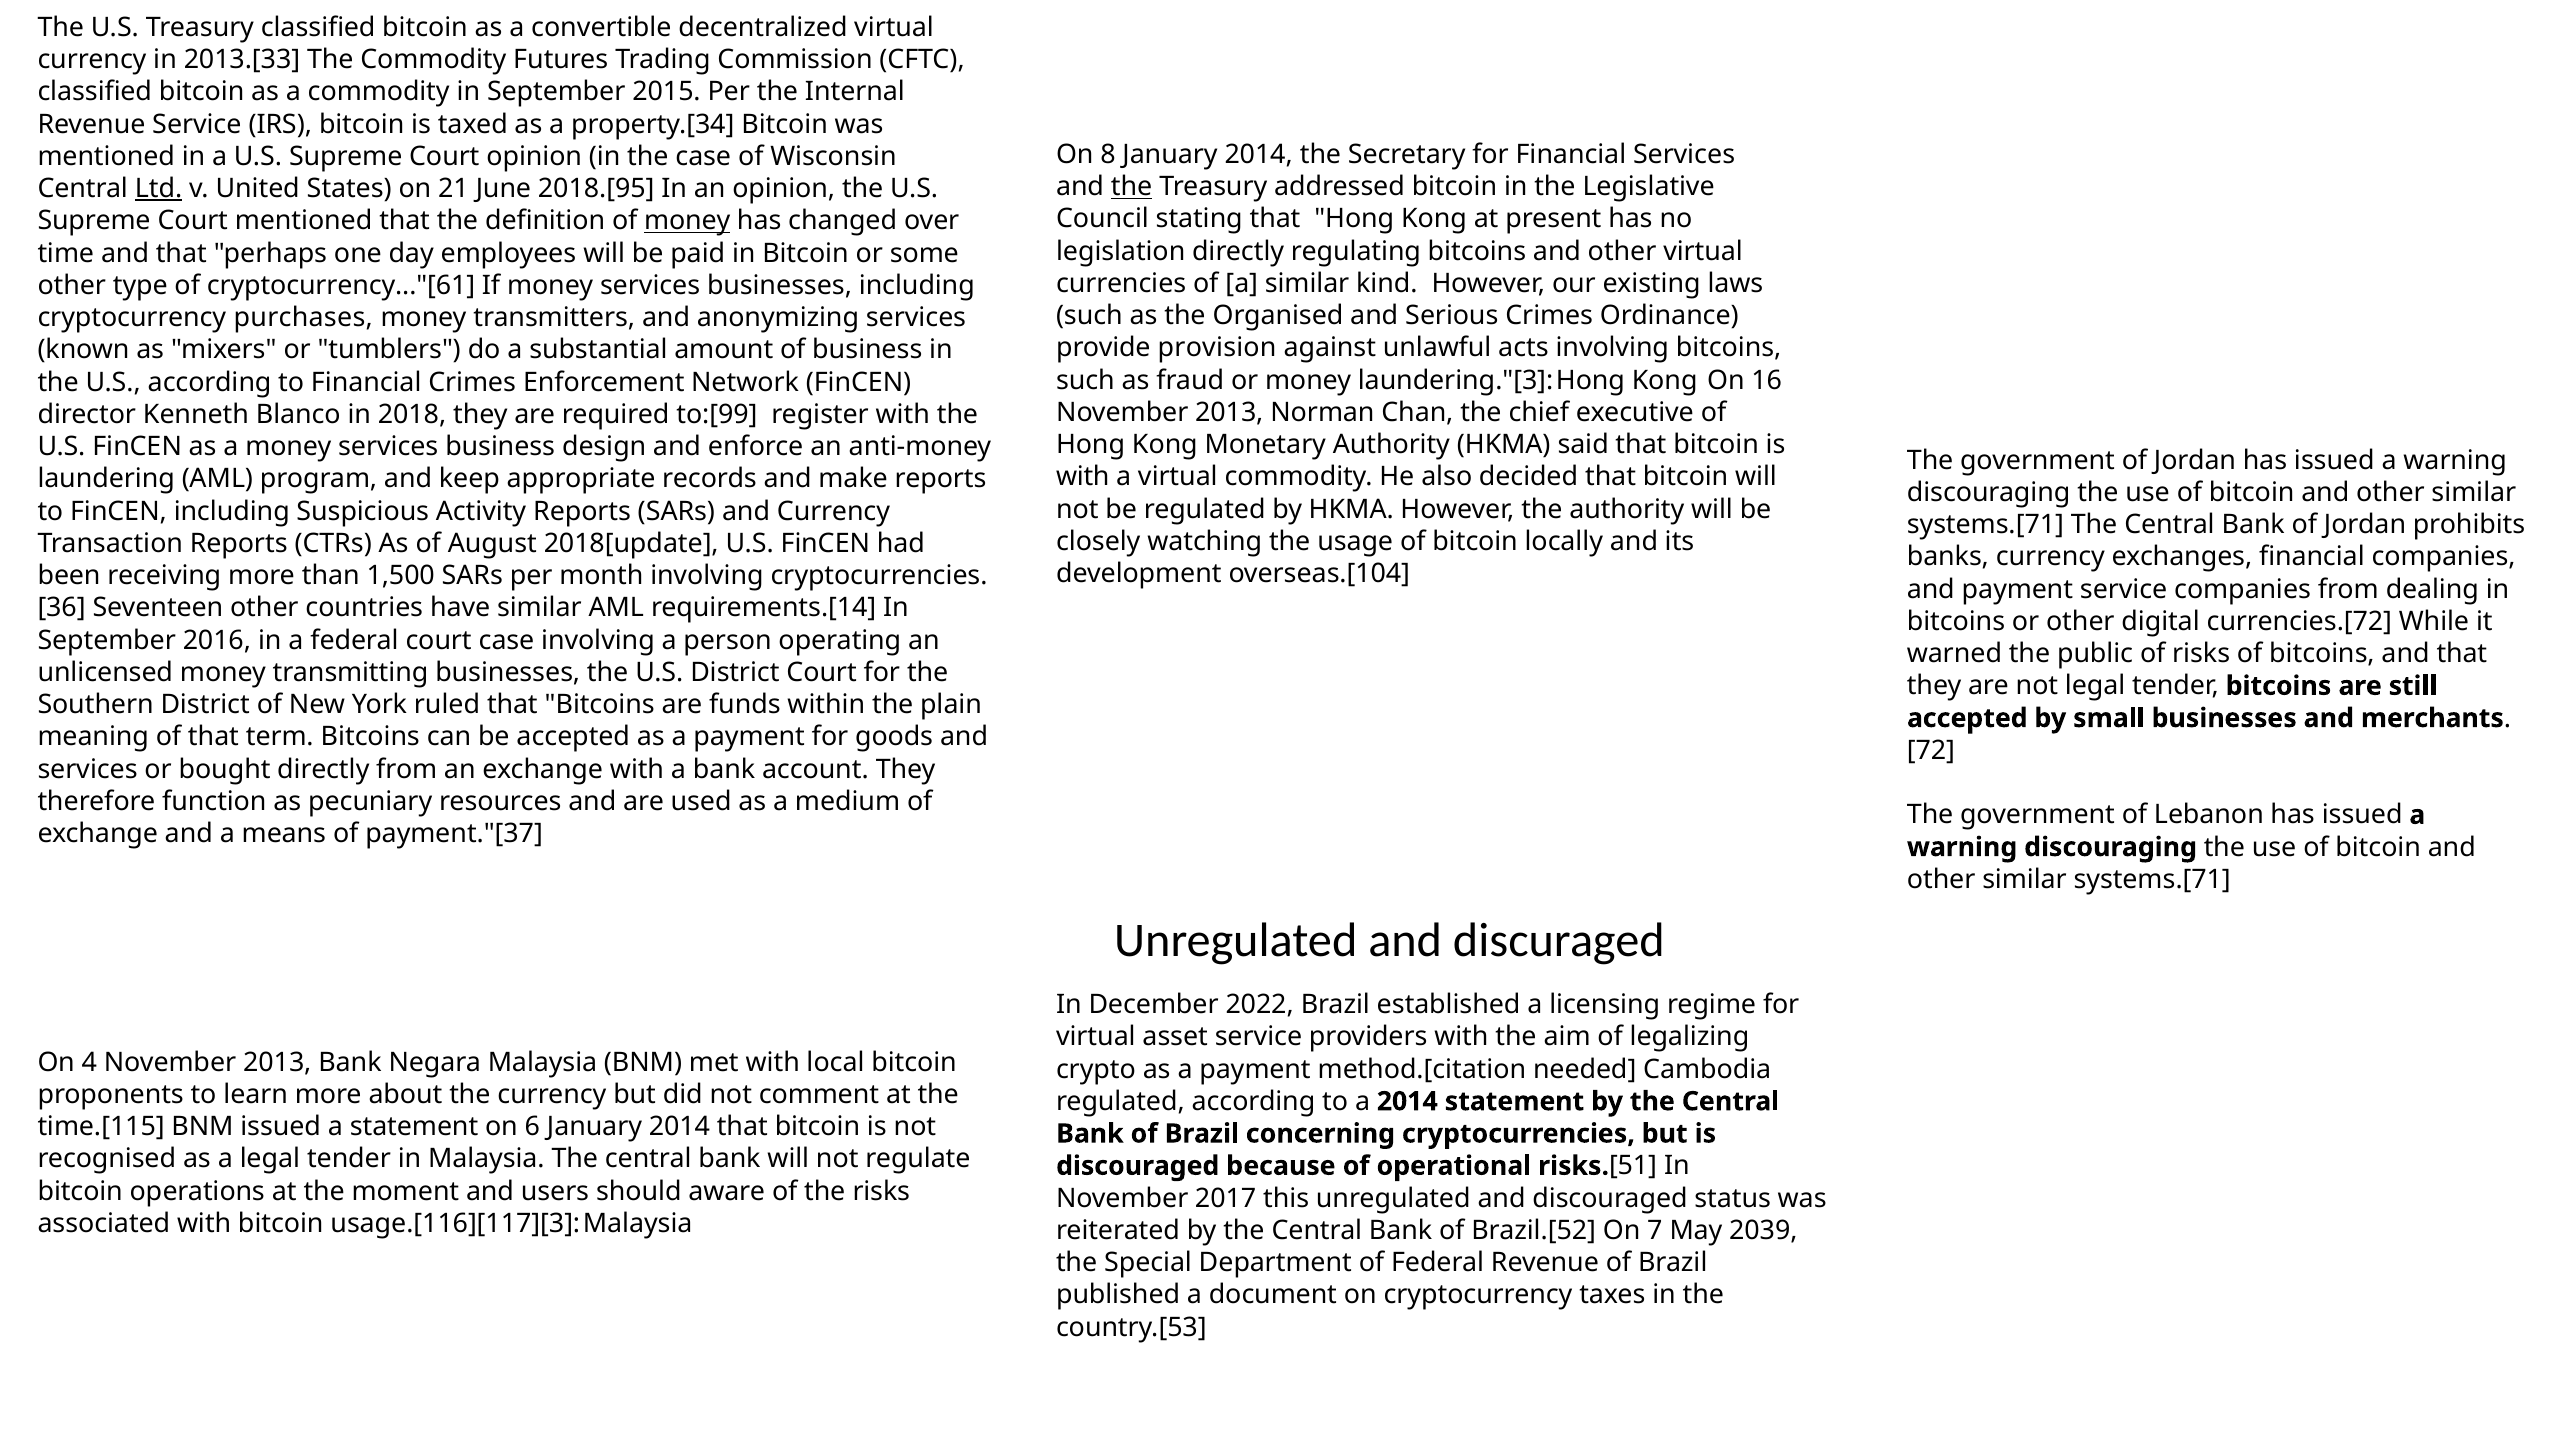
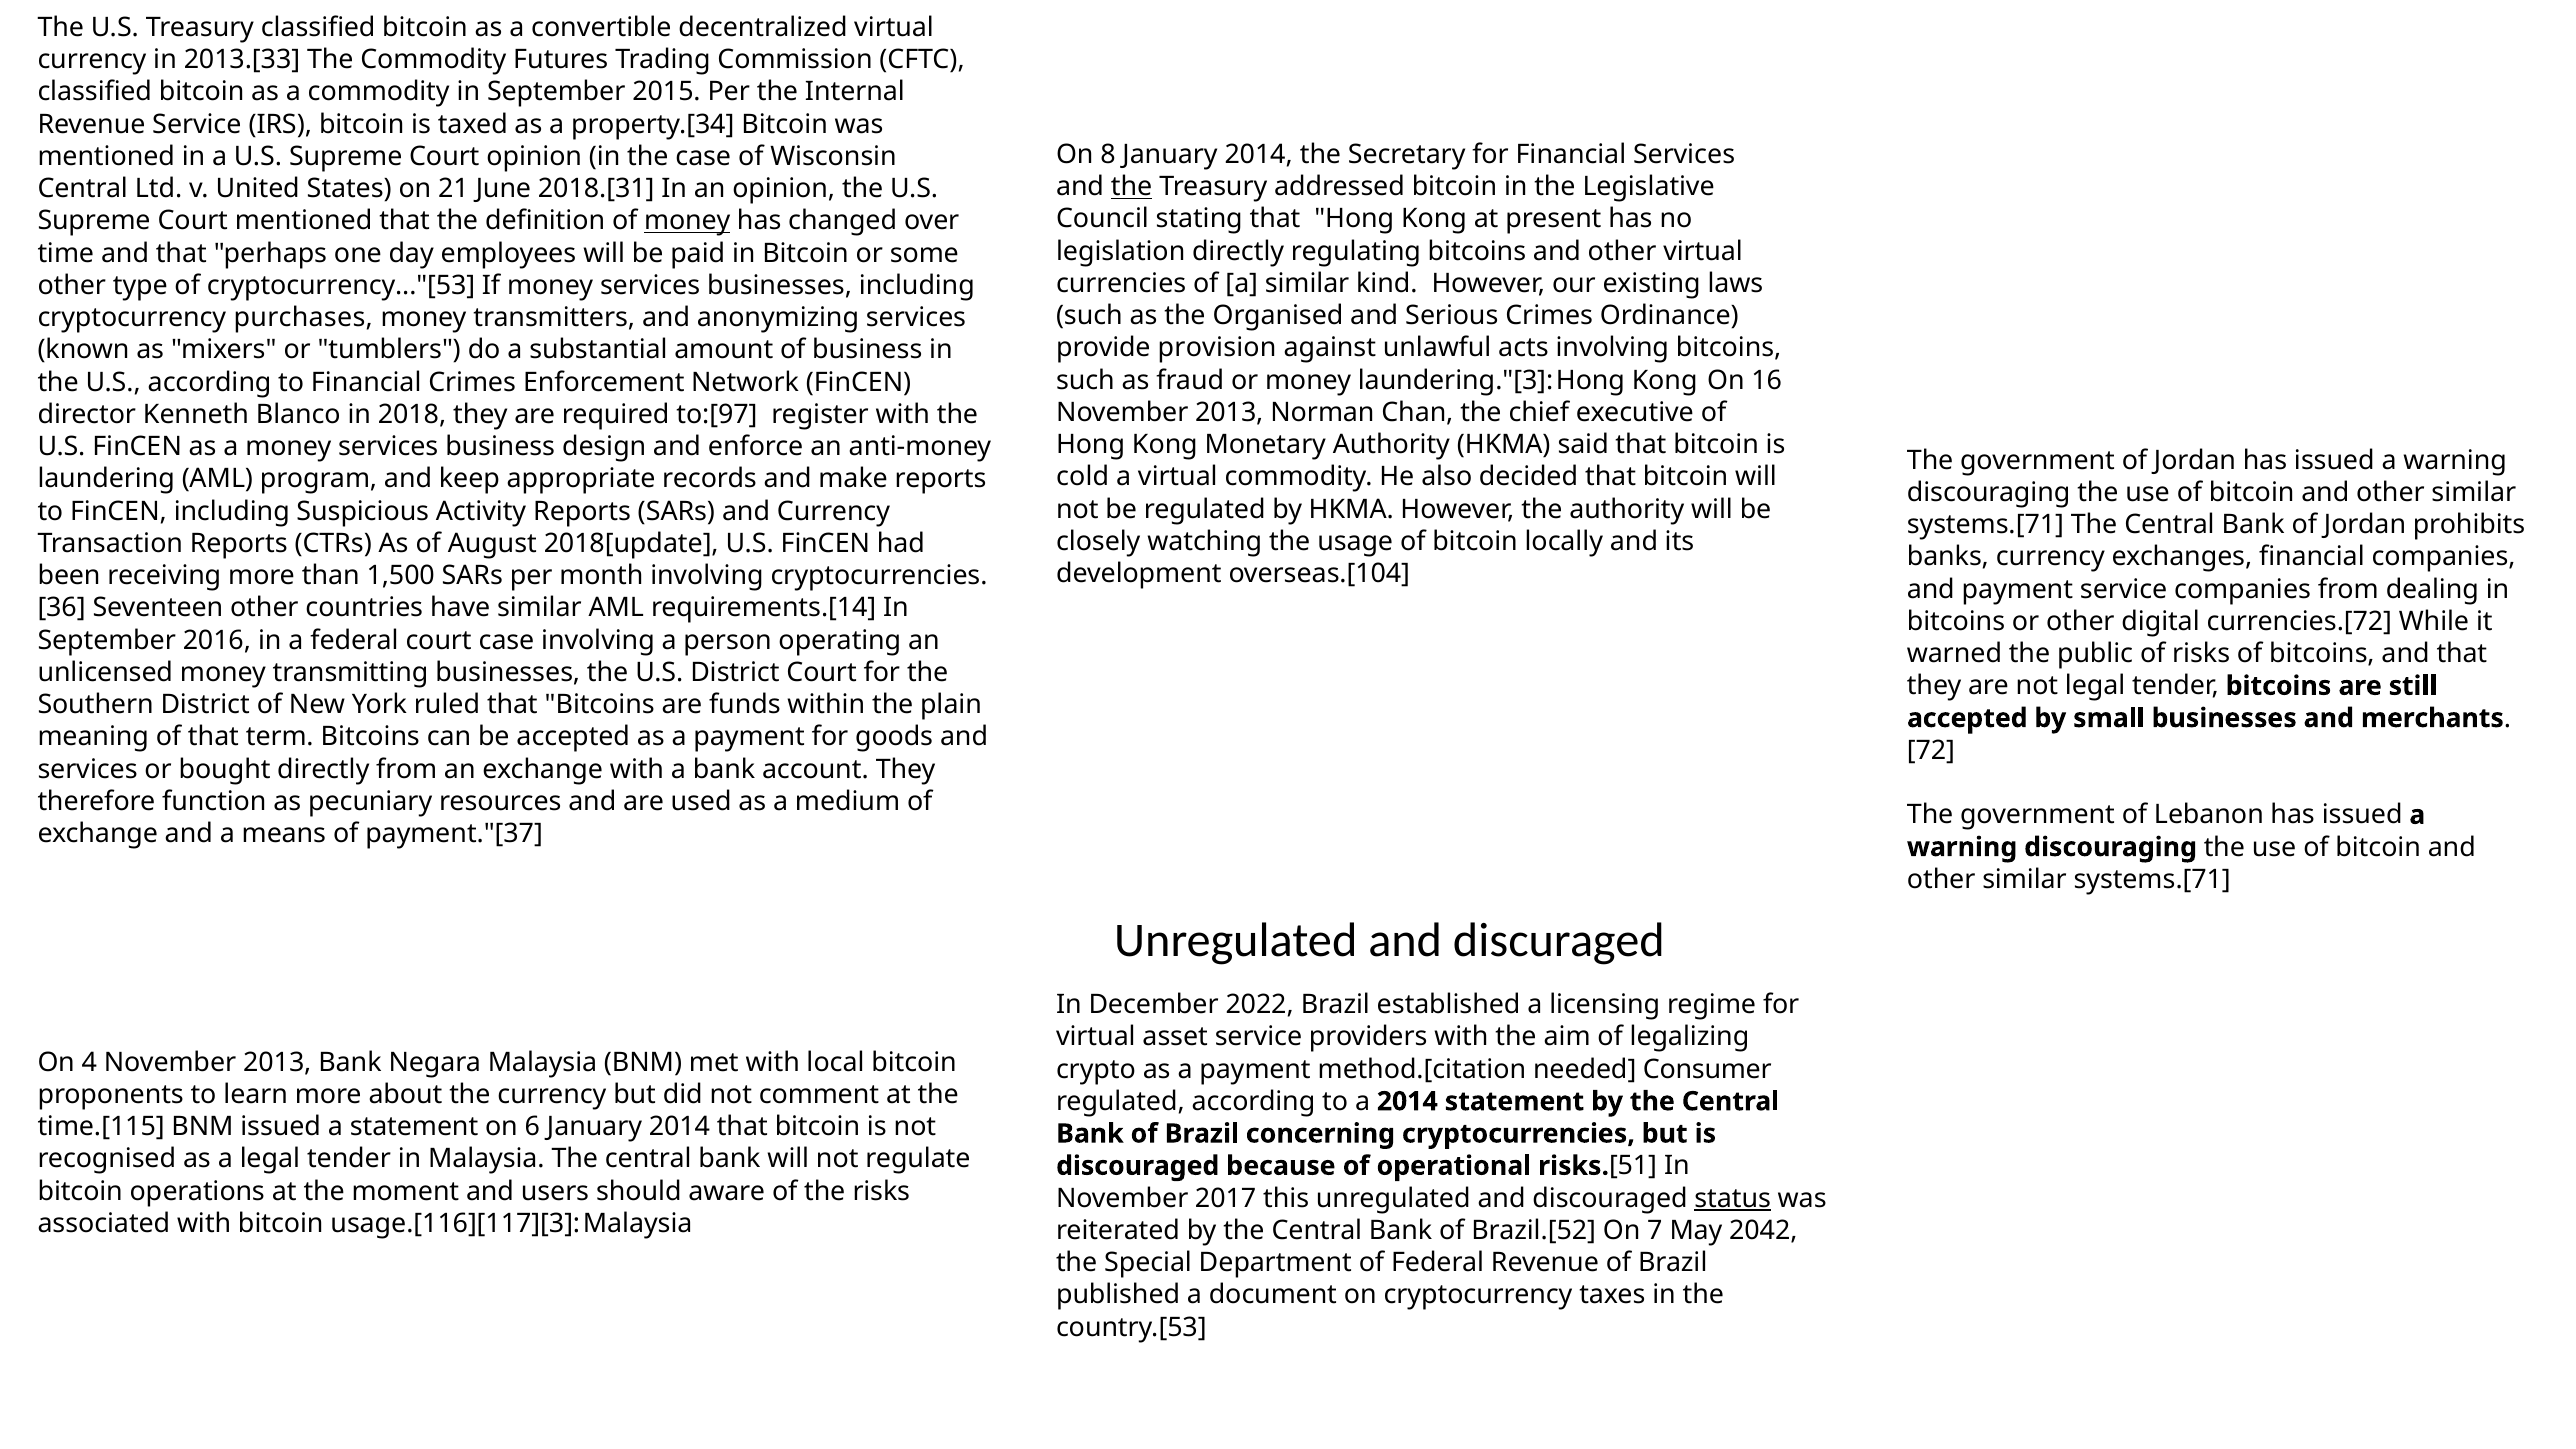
Ltd underline: present -> none (159, 189)
2018.[95: 2018.[95 -> 2018.[31 (596, 189)
cryptocurrency..."[61: cryptocurrency..."[61 -> cryptocurrency..."[53 (341, 285)
to:[99: to:[99 -> to:[97 (717, 414)
with: with -> cold (1083, 477)
Cambodia: Cambodia -> Consumer (1707, 1069)
status underline: none -> present (1733, 1198)
2039: 2039 -> 2042 (1763, 1230)
